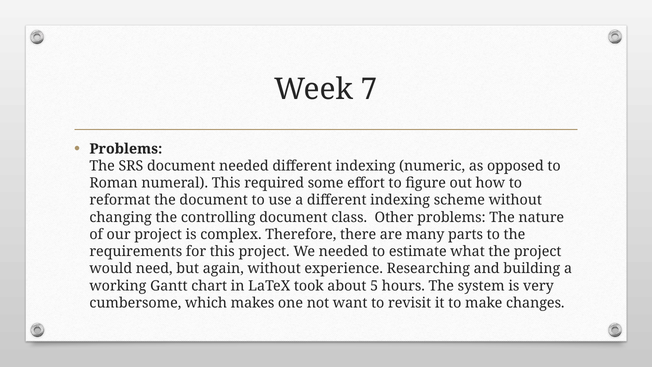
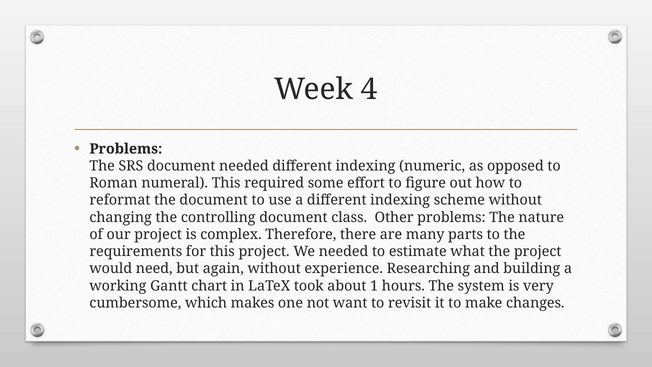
7: 7 -> 4 (369, 89)
5: 5 -> 1 (374, 286)
